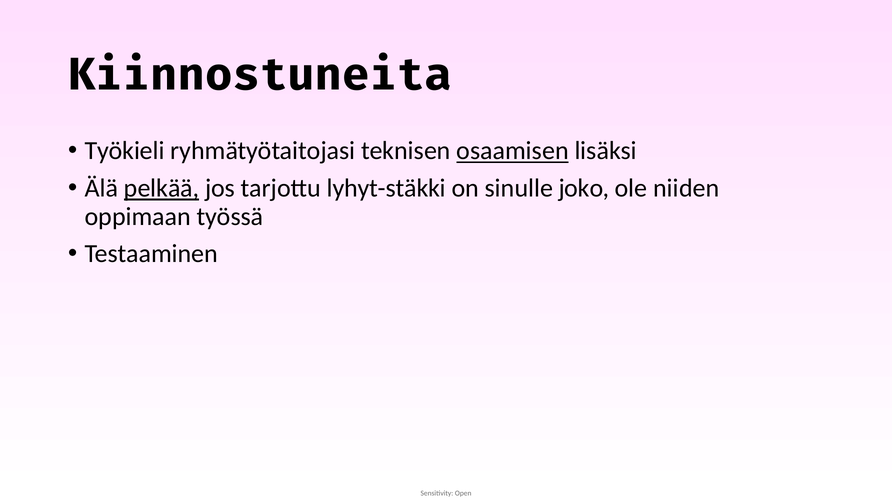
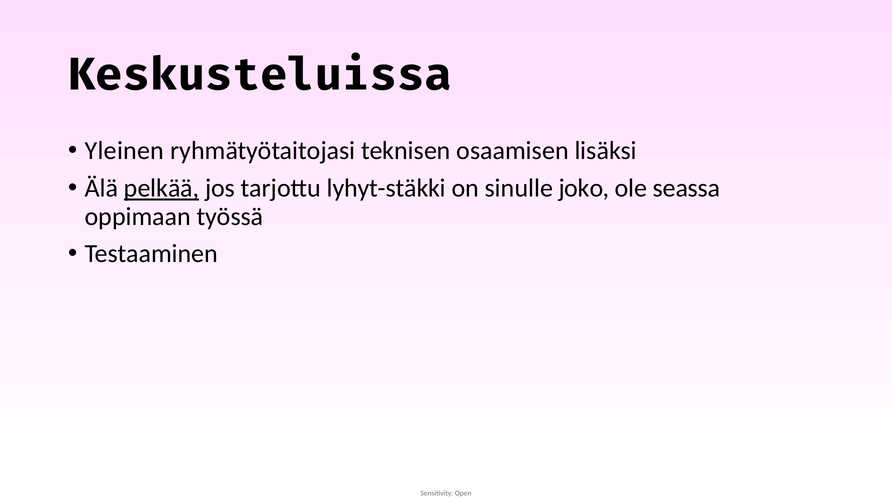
Kiinnostuneita: Kiinnostuneita -> Keskusteluissa (260, 75)
Työkieli: Työkieli -> Yleinen (124, 151)
osaamisen underline: present -> none (513, 151)
niiden: niiden -> seassa (687, 188)
